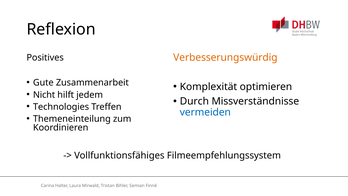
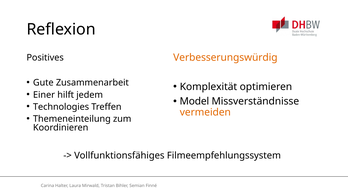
Nicht: Nicht -> Einer (44, 95)
Durch: Durch -> Model (194, 101)
vermeiden colour: blue -> orange (205, 112)
